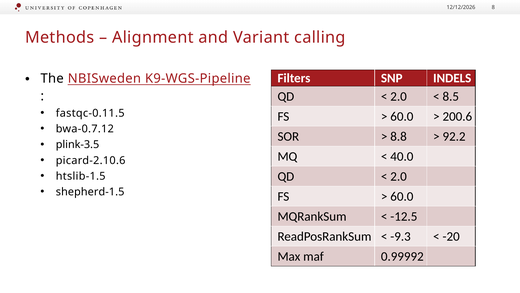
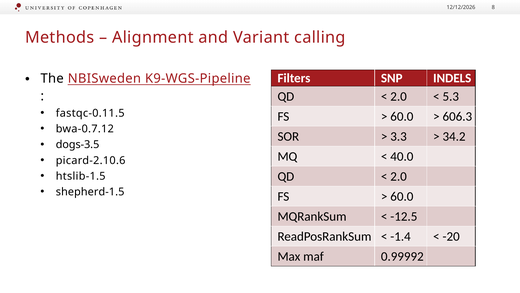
8.5: 8.5 -> 5.3 (451, 96)
200.6: 200.6 -> 606.3 (457, 116)
8.8: 8.8 -> 3.3 (399, 136)
92.2: 92.2 -> 34.2 (454, 136)
plink-3.5: plink-3.5 -> dogs-3.5 (78, 144)
-9.3: -9.3 -> -1.4 (401, 236)
